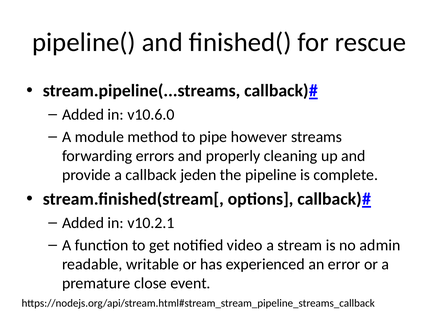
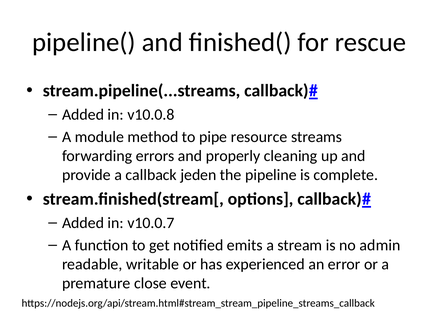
v10.6.0: v10.6.0 -> v10.0.8 (151, 115)
however: however -> resource (259, 137)
v10.2.1: v10.2.1 -> v10.0.7 (151, 223)
video: video -> emits (245, 245)
